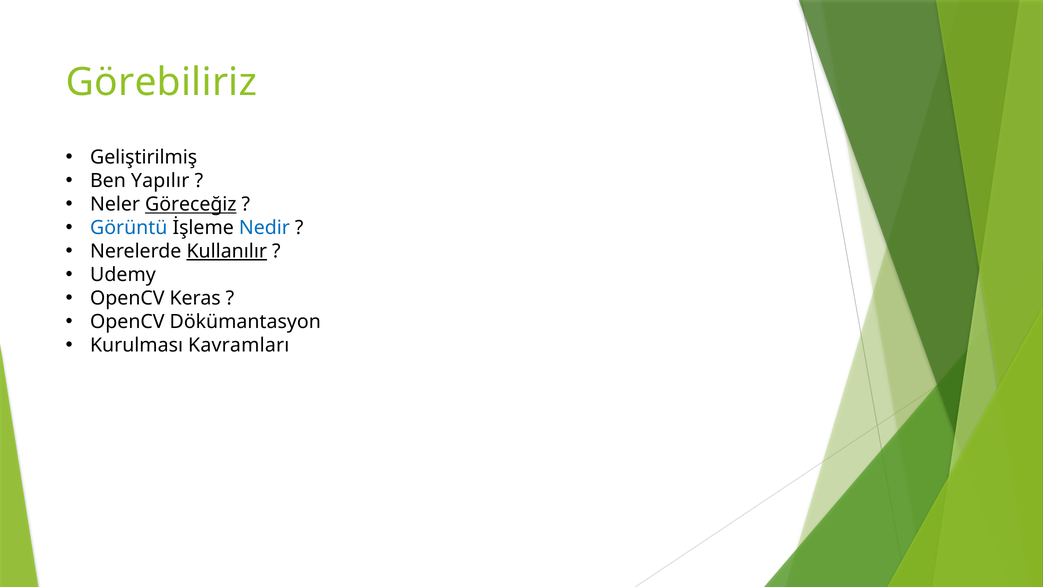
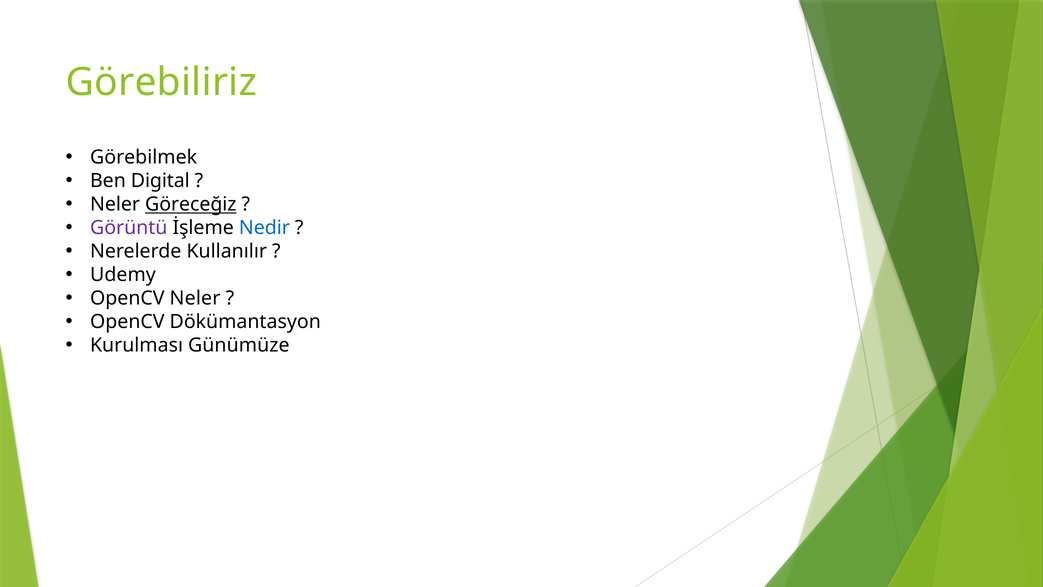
Geliştirilmiş: Geliştirilmiş -> Görebilmek (144, 157)
Yapılır: Yapılır -> Digital (160, 181)
Görüntü colour: blue -> purple (129, 228)
Kullanılır underline: present -> none (227, 251)
OpenCV Keras: Keras -> Neler (195, 298)
Kavramları: Kavramları -> Günümüze (239, 345)
